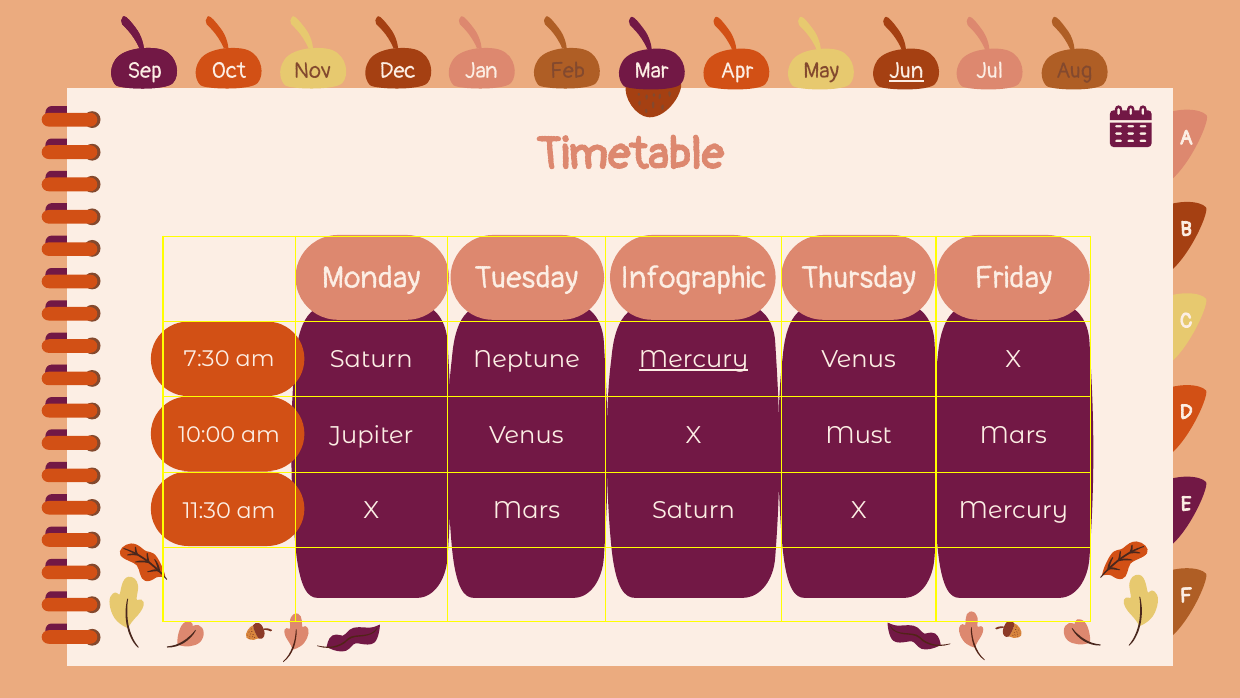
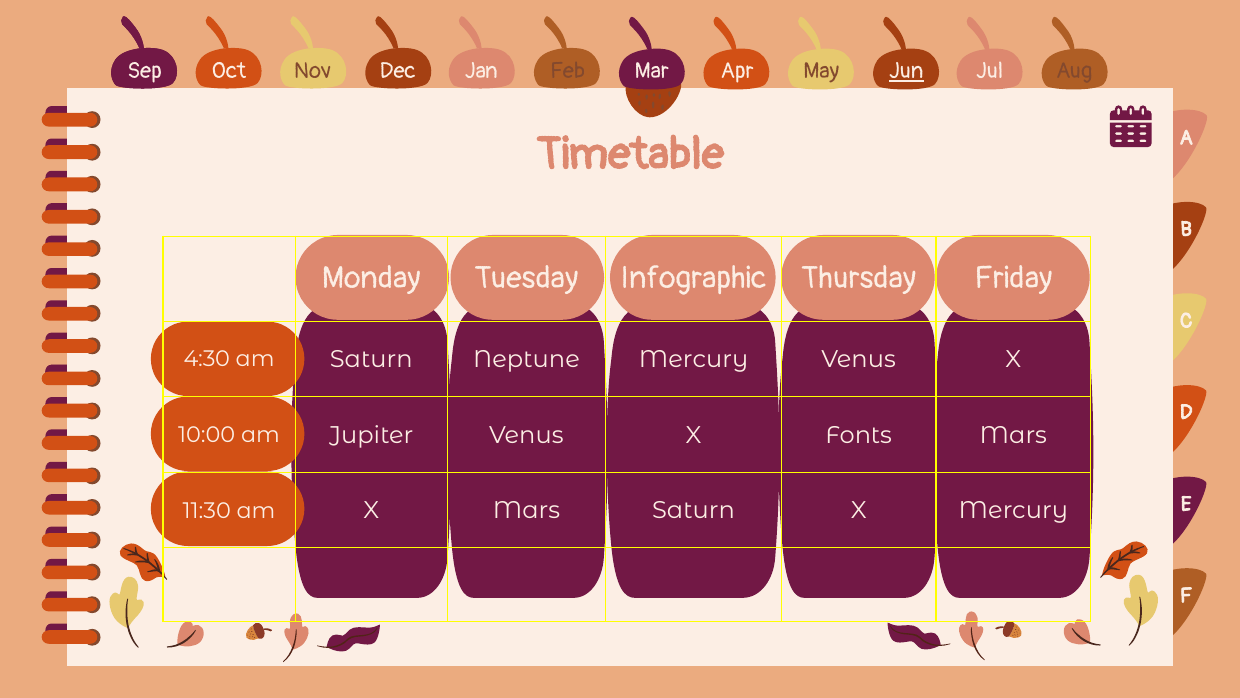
7:30: 7:30 -> 4:30 (207, 359)
Mercury underline: present -> none (694, 359)
Must: Must -> Fonts (859, 435)
